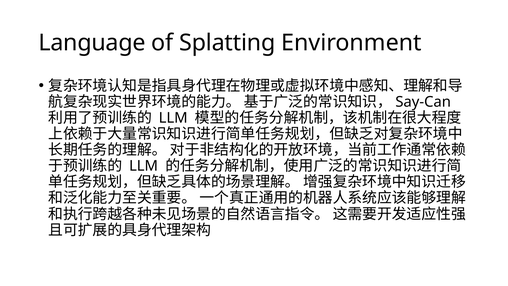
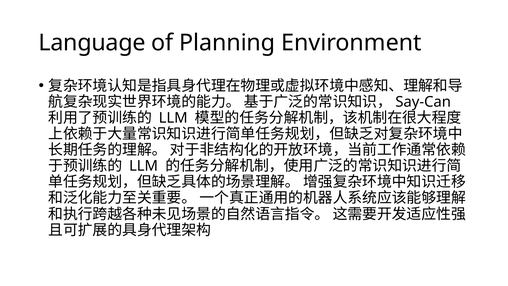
Splatting: Splatting -> Planning (227, 43)
